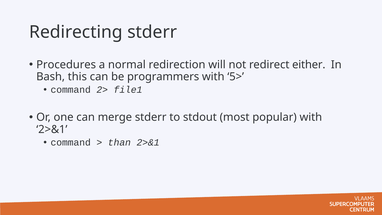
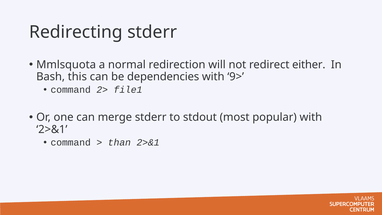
Procedures: Procedures -> Mmlsquota (66, 65)
programmers: programmers -> dependencies (163, 77)
5>: 5> -> 9> (236, 77)
